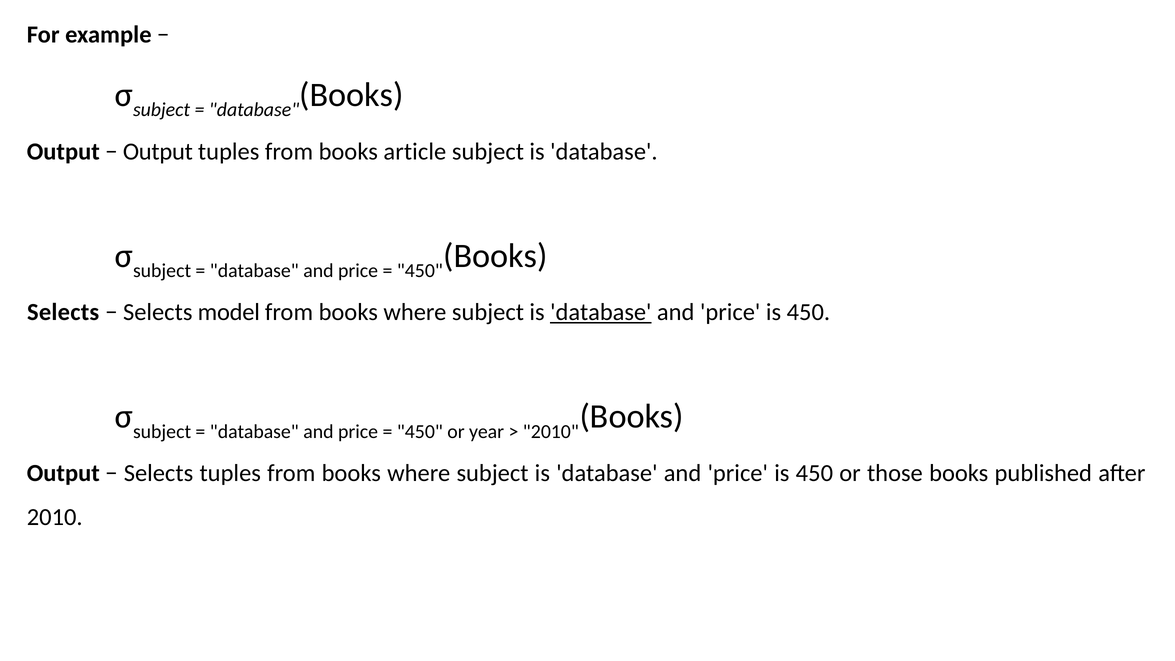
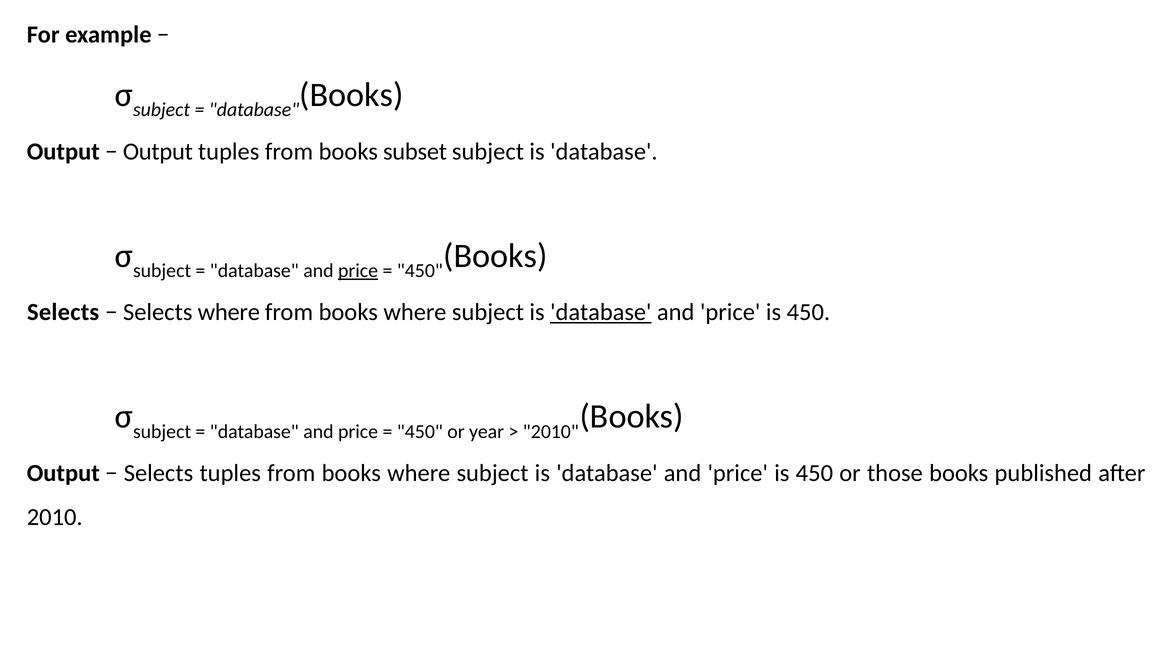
article: article -> subset (415, 151)
price underline: none -> present (358, 271)
Selects model: model -> where (229, 312)
